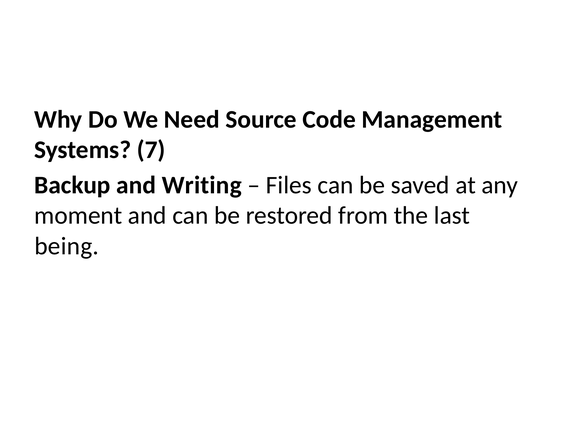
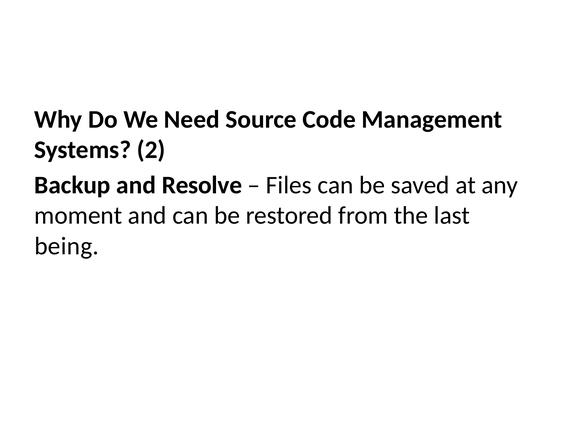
7: 7 -> 2 (151, 150)
Writing: Writing -> Resolve (202, 185)
